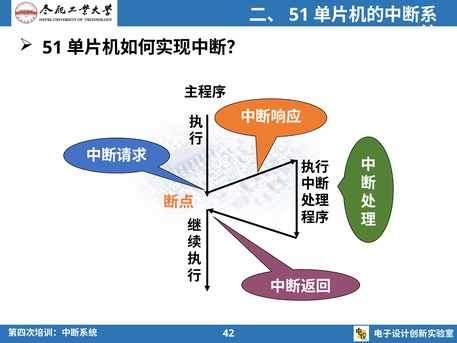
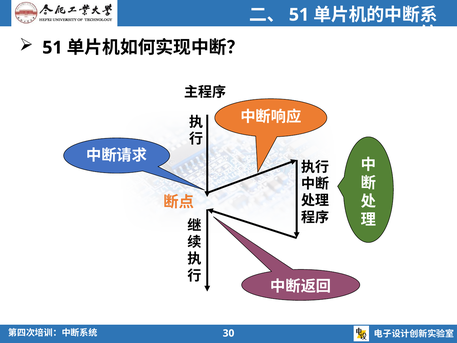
42: 42 -> 30 (229, 333)
